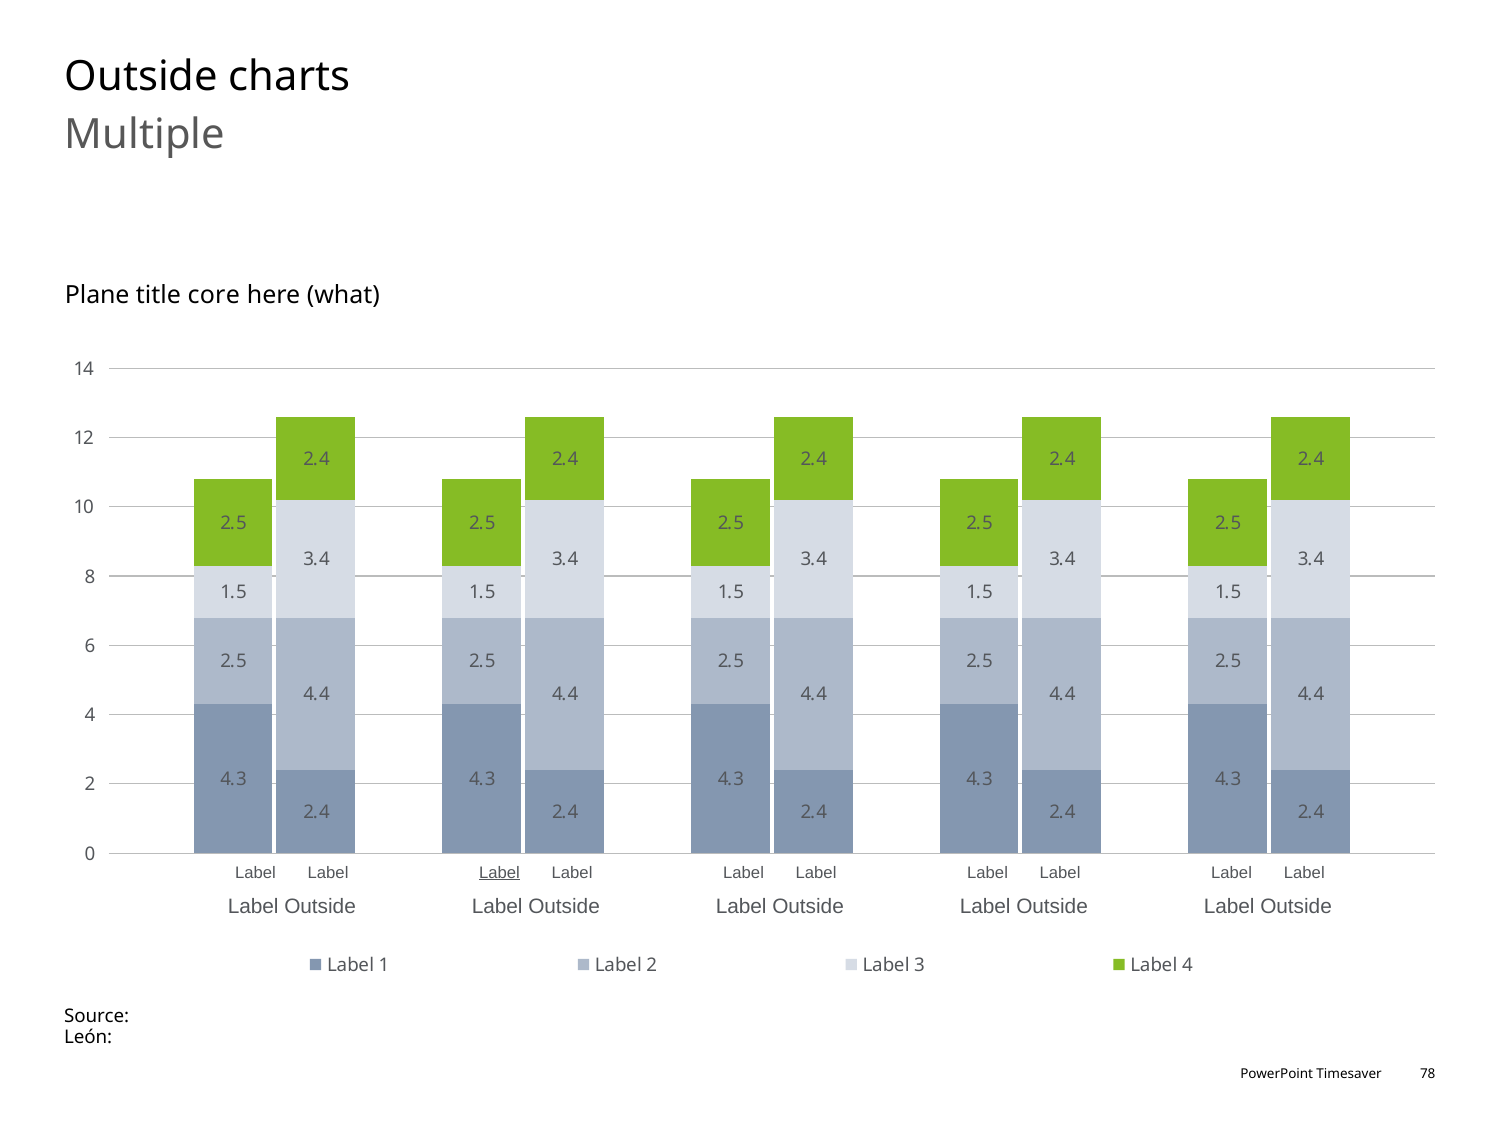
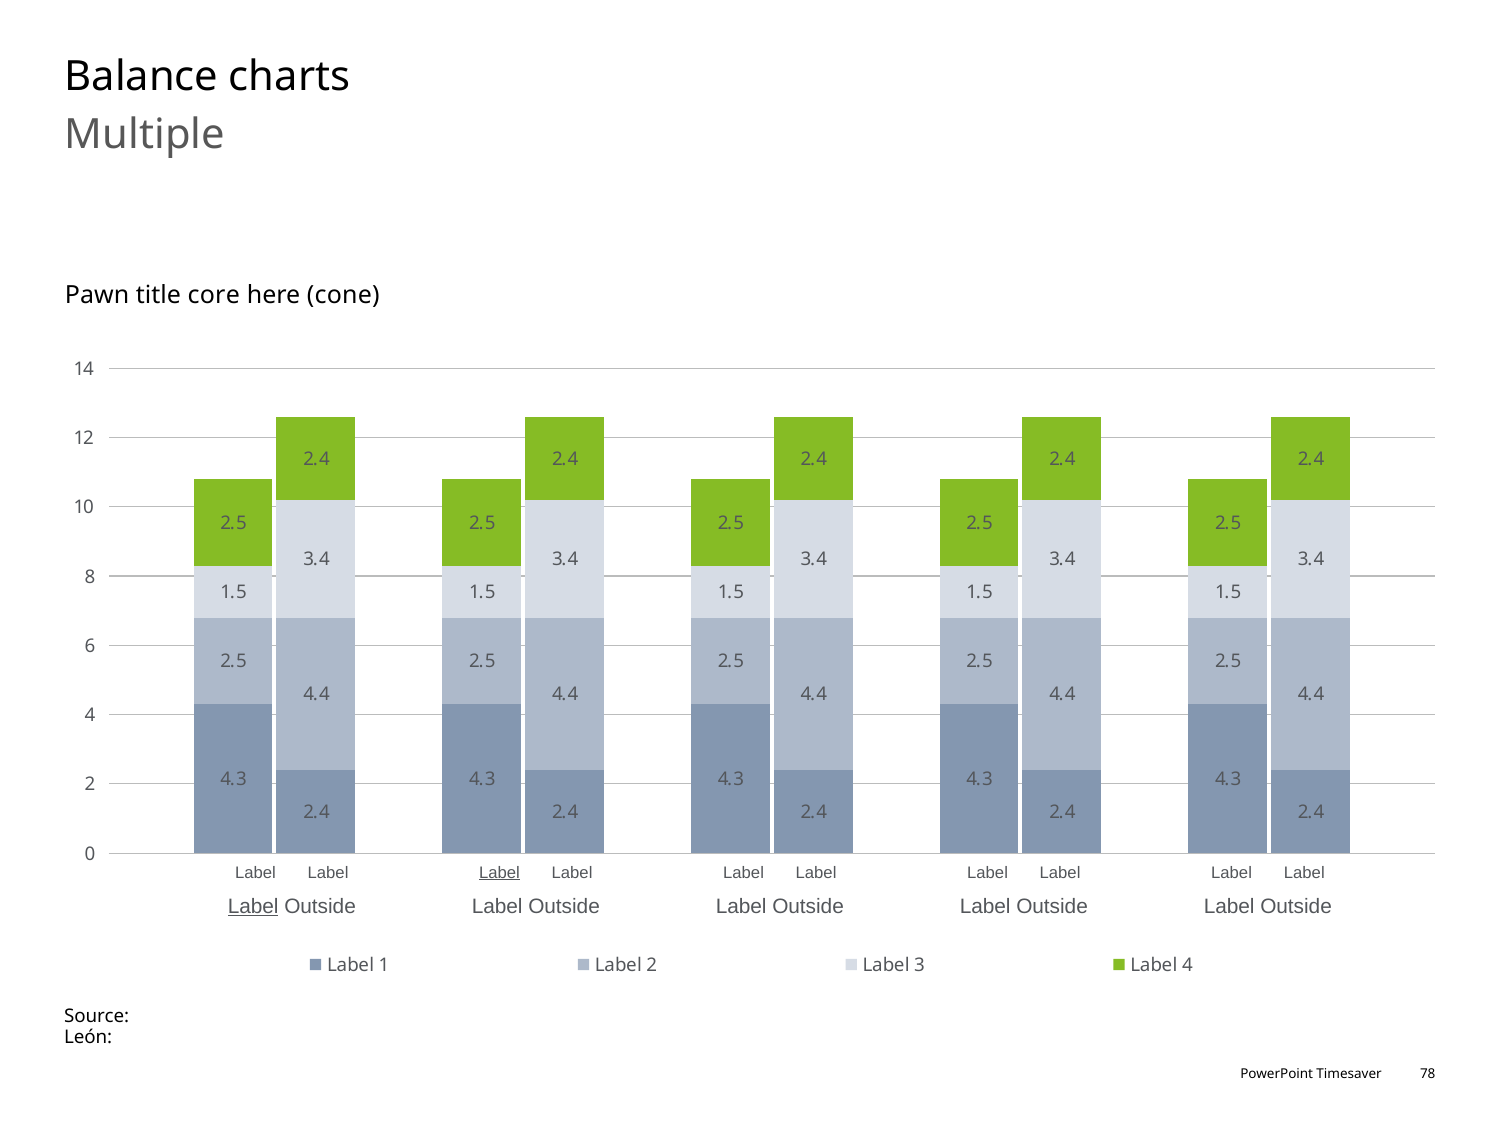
Outside: Outside -> Balance (142, 76)
Plane: Plane -> Pawn (97, 296)
what: what -> cone (343, 296)
Label underline: none -> present (253, 907)
